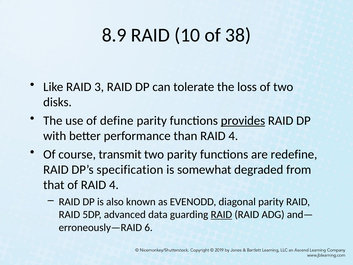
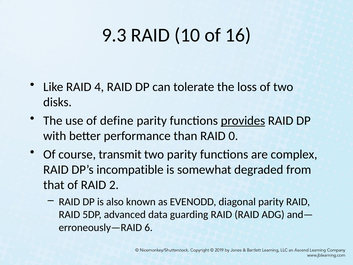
8.9: 8.9 -> 9.3 (114, 35)
38: 38 -> 16 (238, 35)
3: 3 -> 4 (99, 87)
than RAID 4: 4 -> 0 (233, 136)
redefine: redefine -> complex (294, 154)
specification: specification -> incompatible (130, 170)
of RAID 4: 4 -> 2 (114, 185)
RAID underline: present -> none (221, 214)
